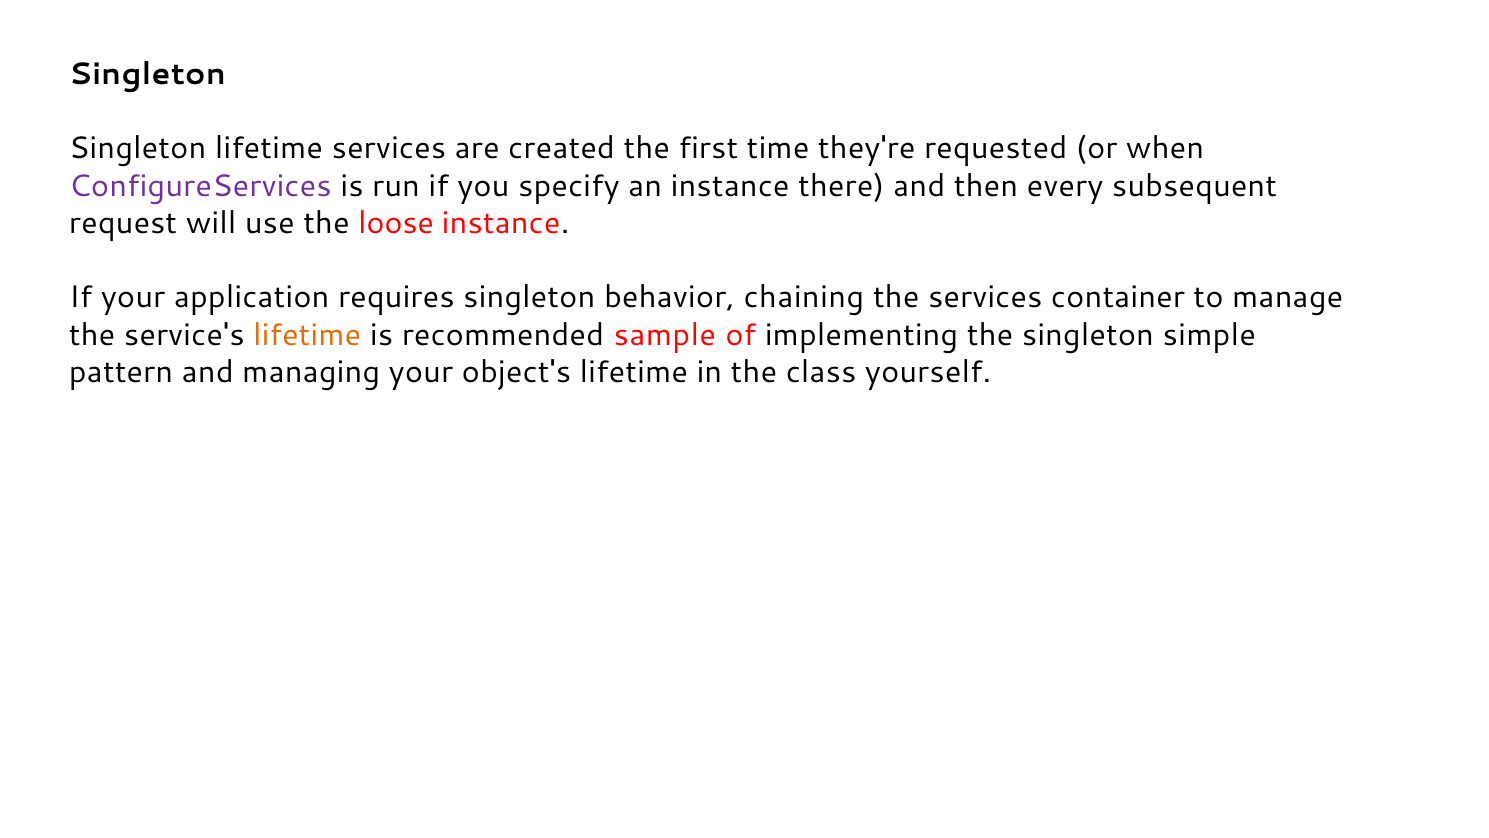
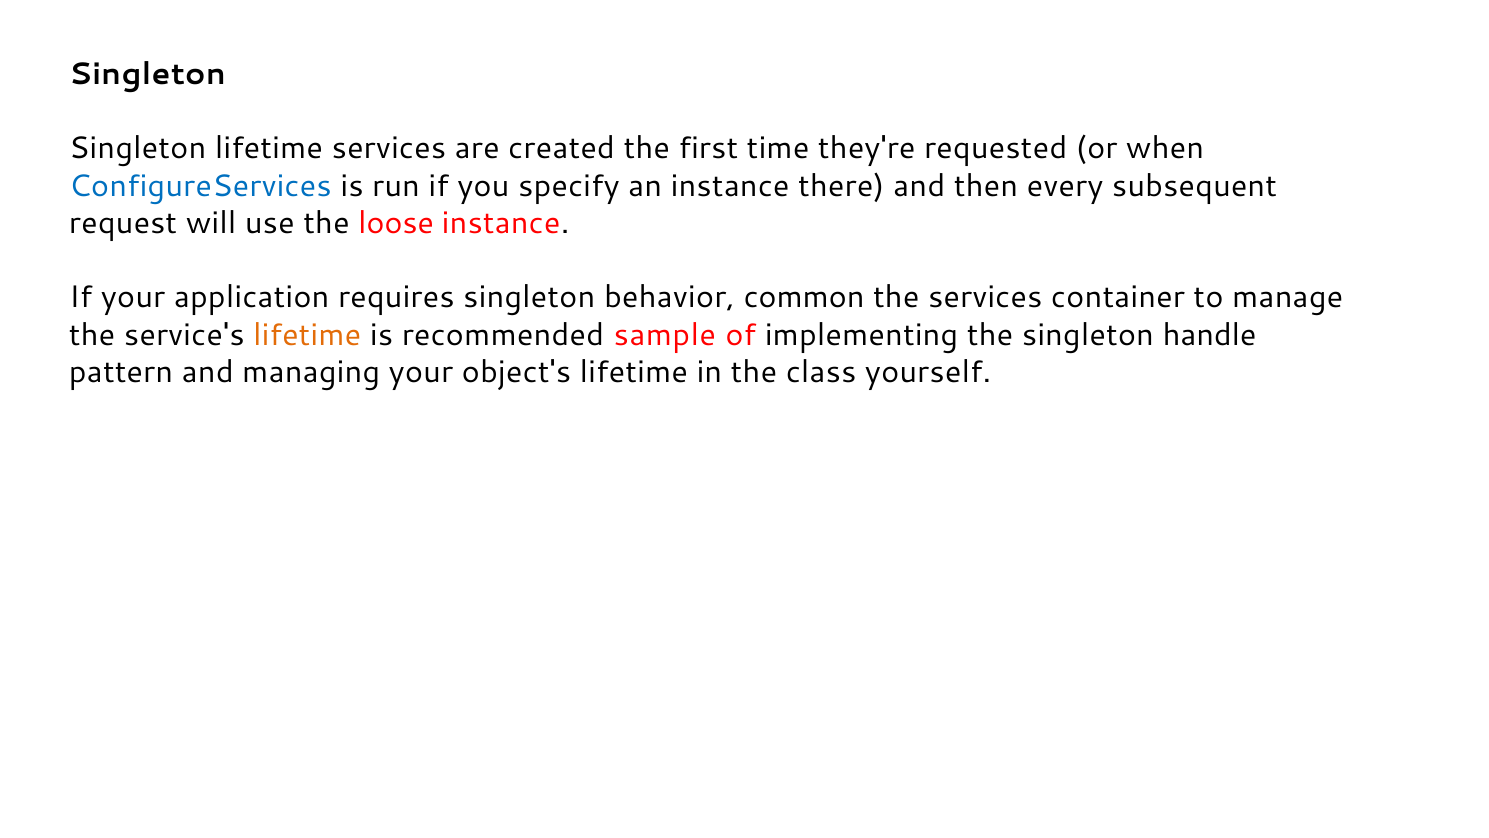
ConfigureServices colour: purple -> blue (200, 186)
chaining: chaining -> common (804, 298)
simple: simple -> handle (1210, 335)
